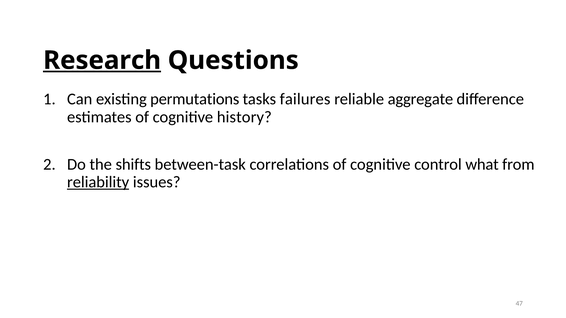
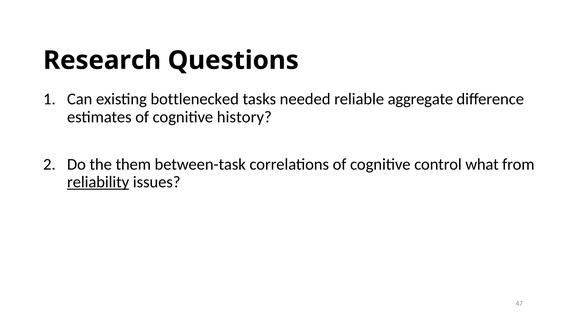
Research underline: present -> none (102, 60)
permutations: permutations -> bottlenecked (195, 99)
failures: failures -> needed (305, 99)
shifts: shifts -> them (133, 165)
